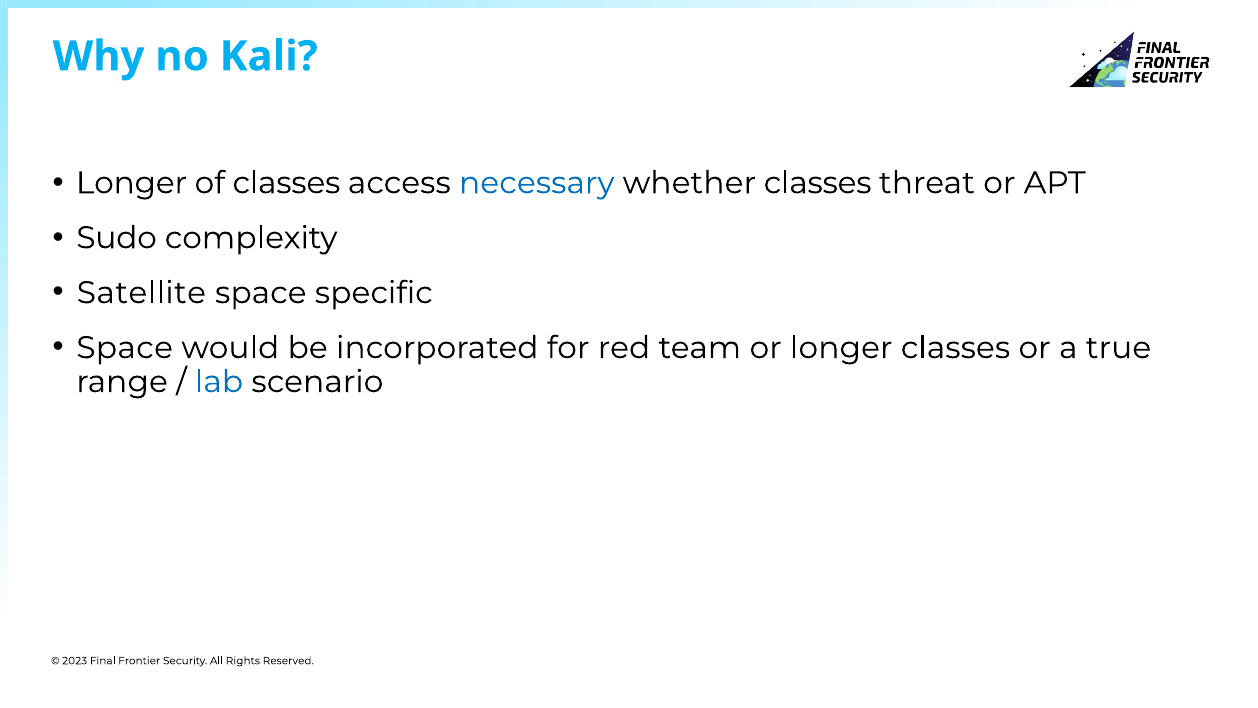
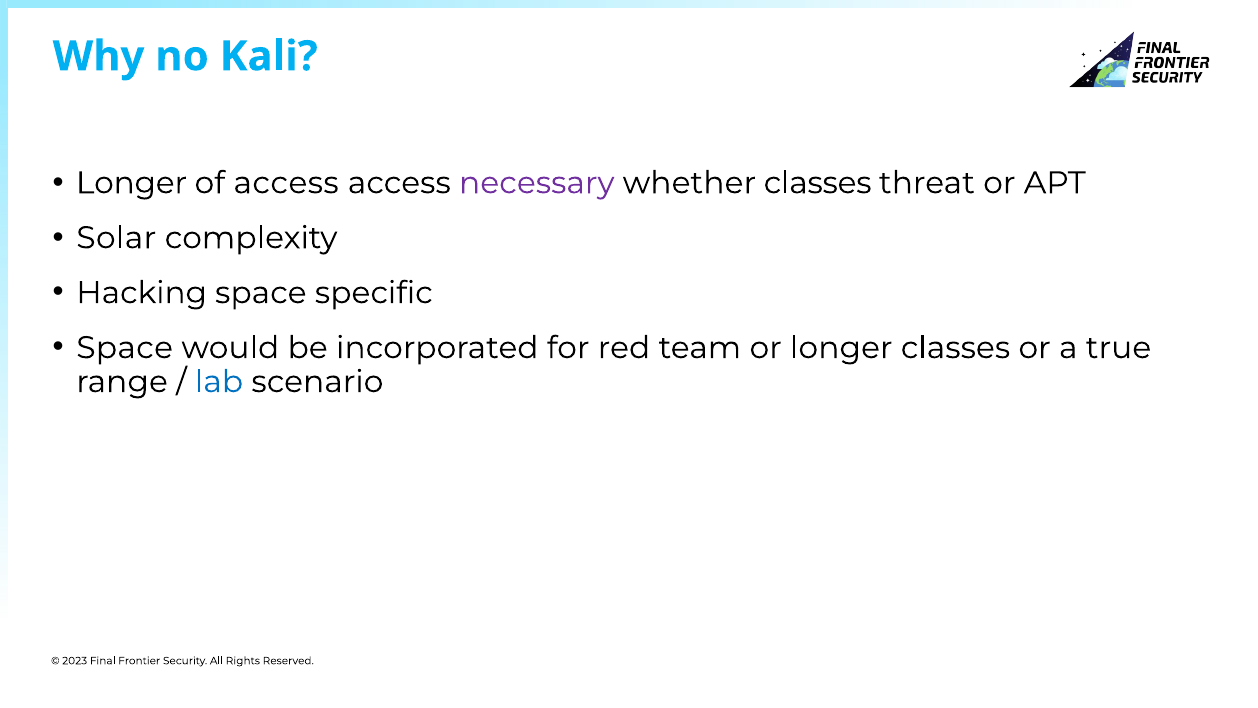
of classes: classes -> access (286, 183)
necessary colour: blue -> purple (537, 183)
Sudo: Sudo -> Solar (116, 238)
Satellite: Satellite -> Hacking (142, 293)
